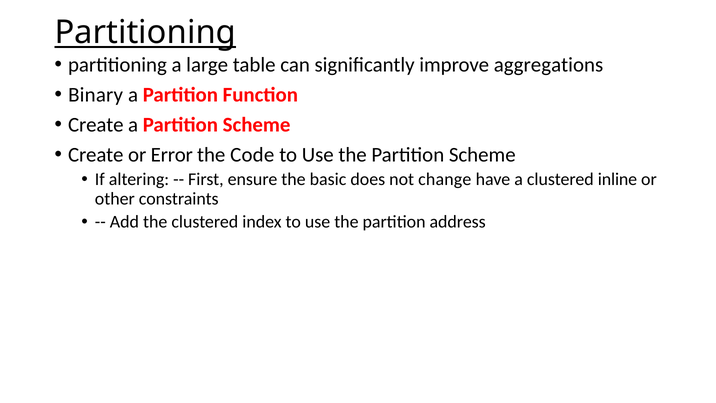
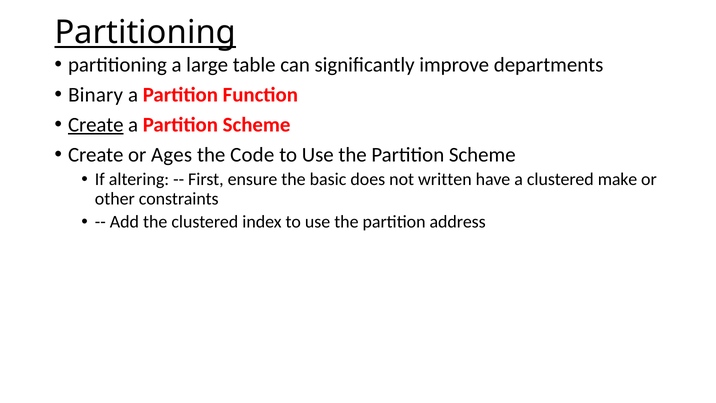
aggregations: aggregations -> departments (549, 65)
Create underline: none -> present (96, 125)
Error: Error -> Ages (172, 155)
change: change -> written (445, 179)
inline: inline -> make (617, 179)
